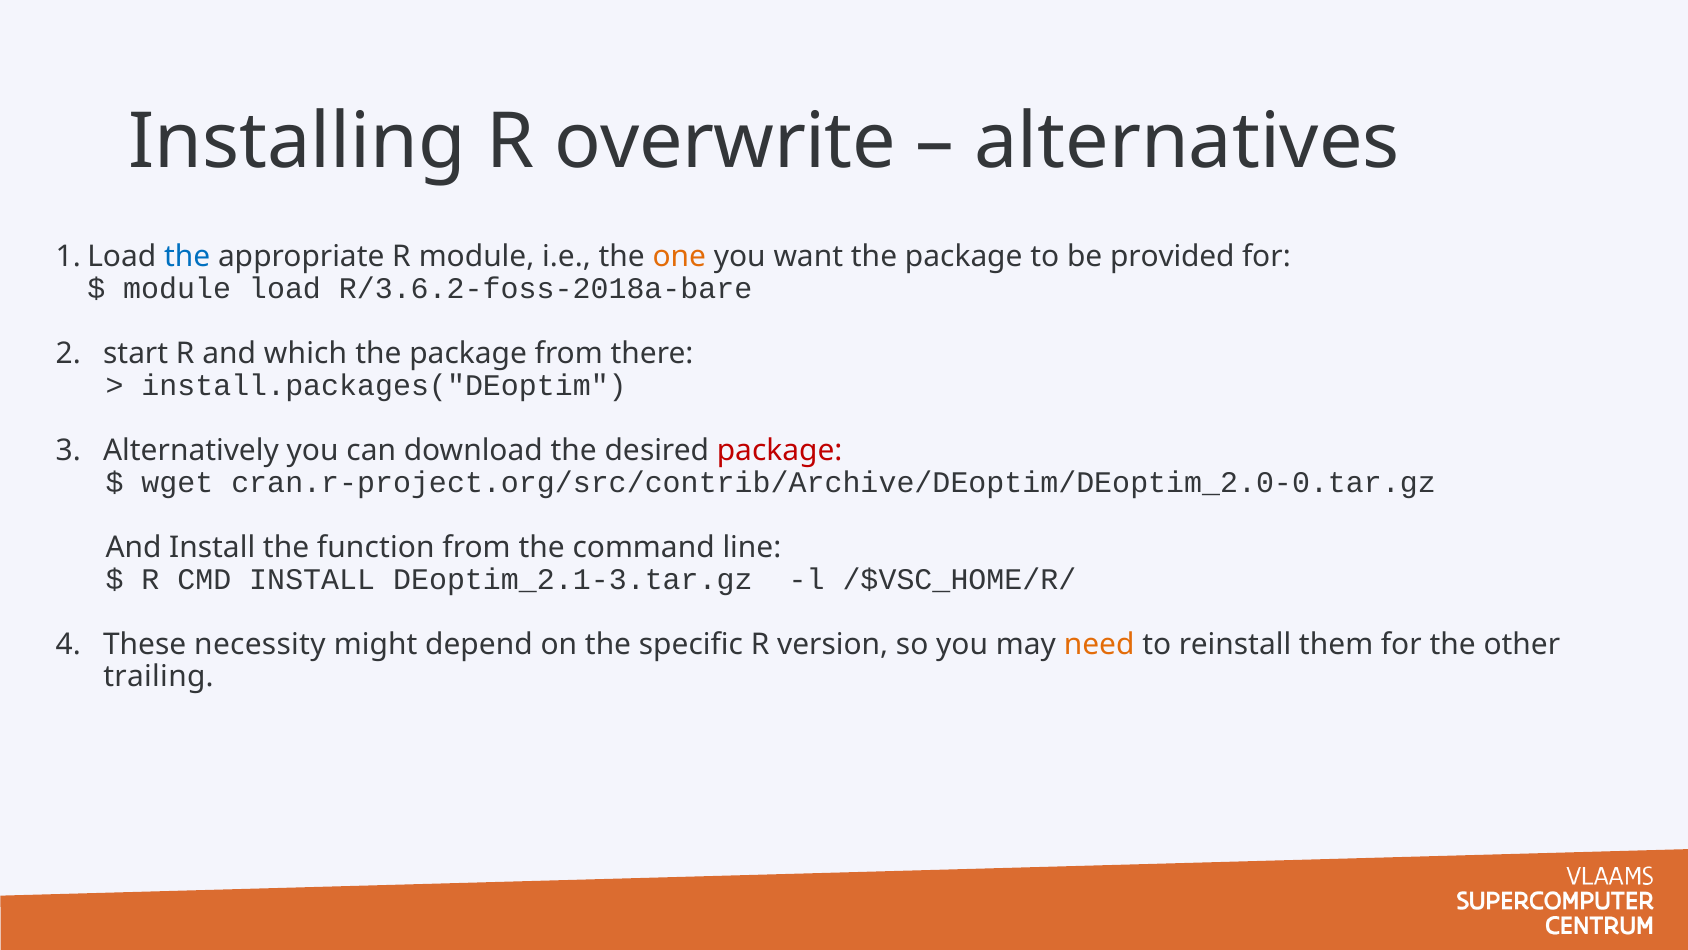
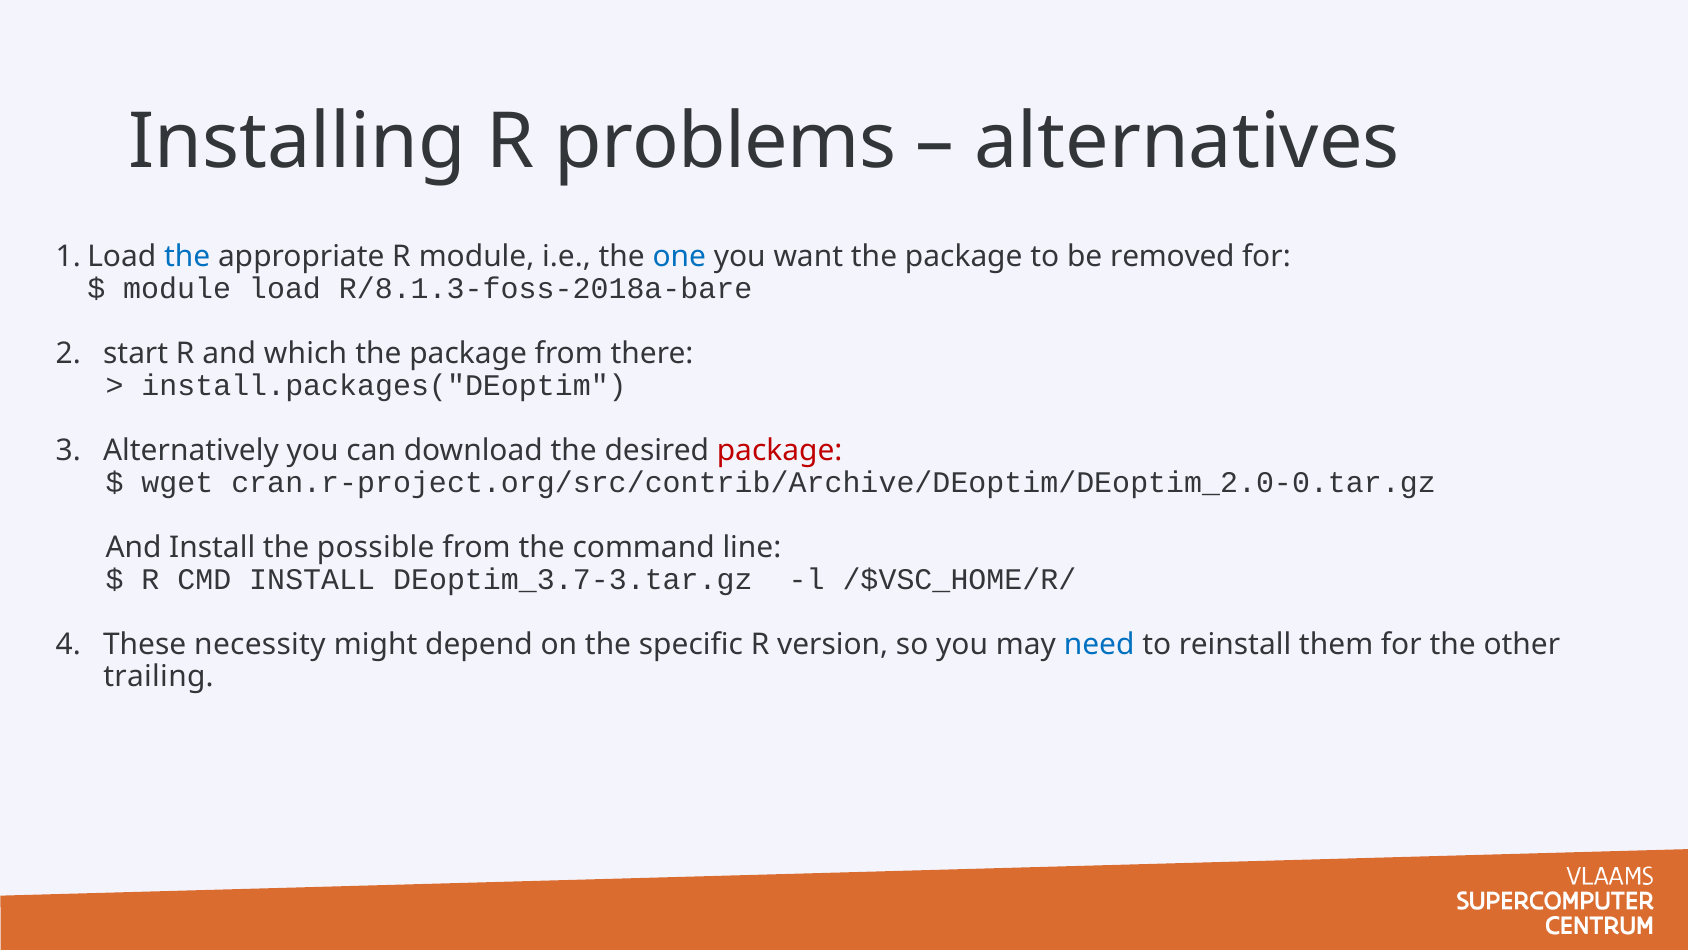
overwrite: overwrite -> problems (725, 142)
one colour: orange -> blue (679, 256)
provided: provided -> removed (1172, 256)
R/3.6.2-foss-2018a-bare: R/3.6.2-foss-2018a-bare -> R/8.1.3-foss-2018a-bare (546, 289)
function: function -> possible (376, 547)
DEoptim_2.1-3.tar.gz: DEoptim_2.1-3.tar.gz -> DEoptim_3.7-3.tar.gz (573, 579)
need colour: orange -> blue (1099, 644)
